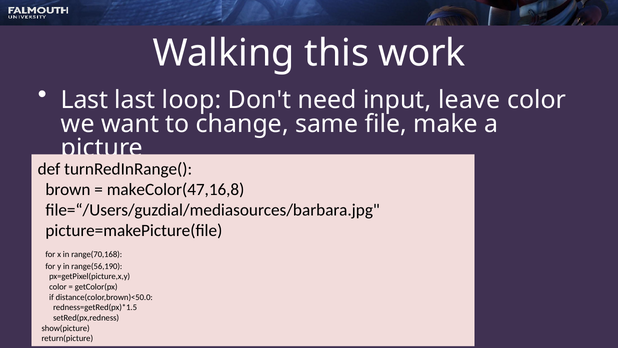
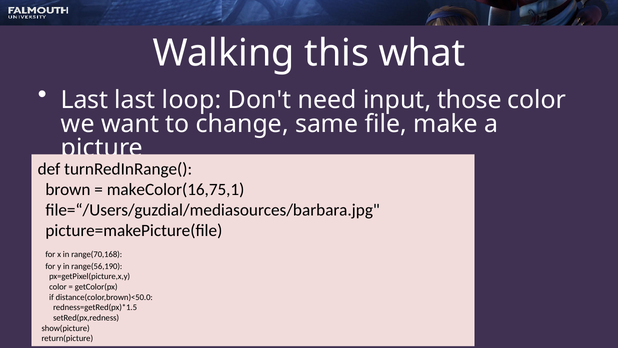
work: work -> what (422, 53)
leave: leave -> those (469, 100)
makeColor(47,16,8: makeColor(47,16,8 -> makeColor(16,75,1 (176, 189)
